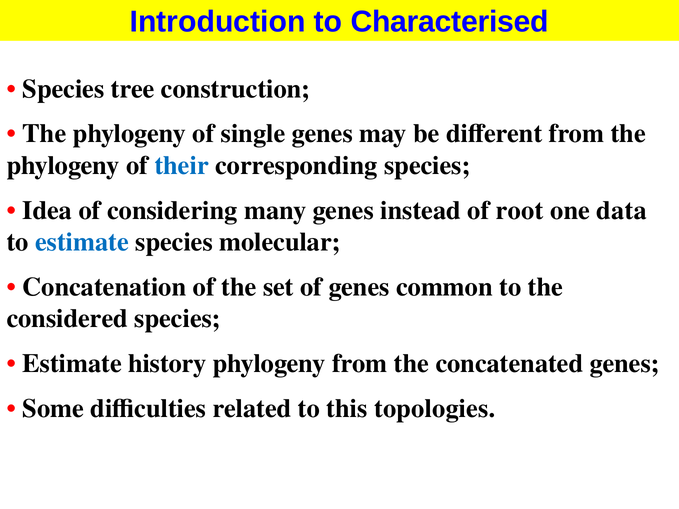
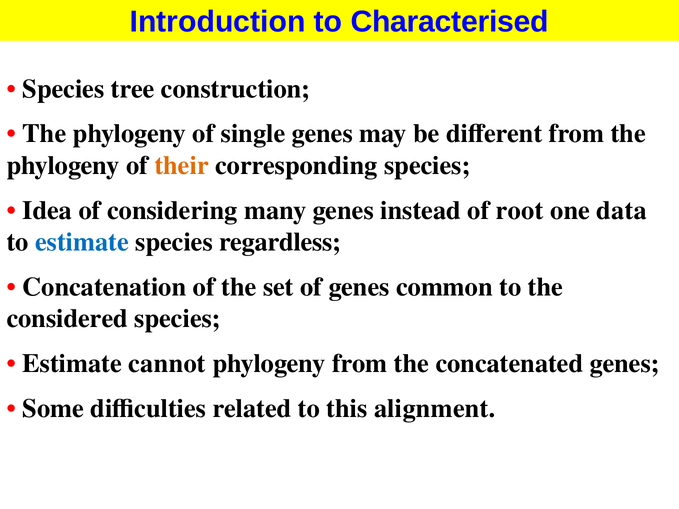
their colour: blue -> orange (182, 166)
molecular: molecular -> regardless (280, 242)
history: history -> cannot (167, 364)
topologies: topologies -> alignment (435, 409)
